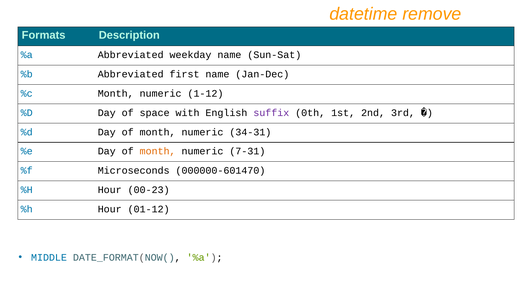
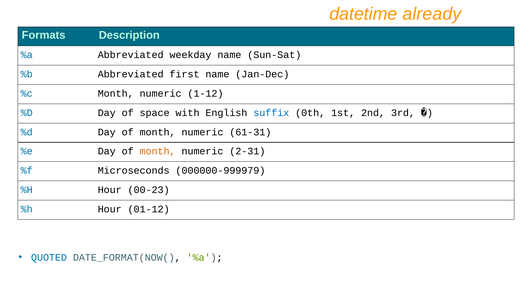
remove: remove -> already (432, 14)
suffix colour: purple -> blue (271, 113)
34-31: 34-31 -> 61-31 (250, 132)
7-31: 7-31 -> 2-31 (247, 151)
000000-601470: 000000-601470 -> 000000-999979 (220, 171)
MIDDLE: MIDDLE -> QUOTED (49, 258)
